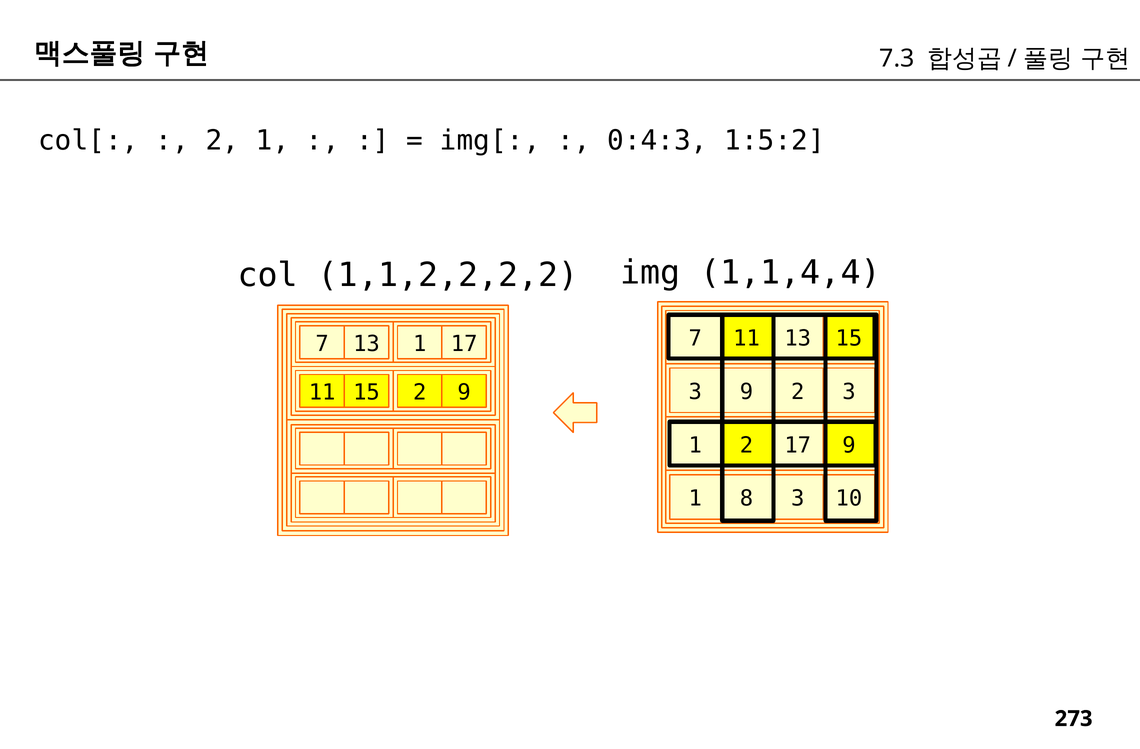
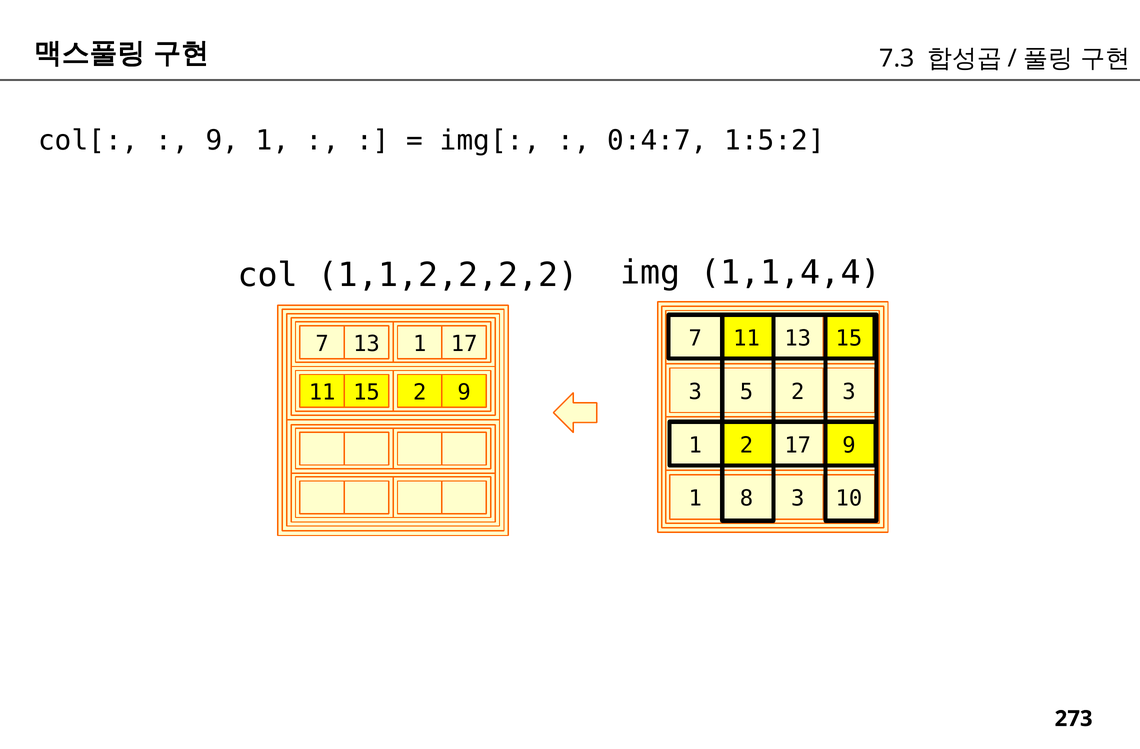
2: 2 -> 9 (222, 141)
0:4:3: 0:4:3 -> 0:4:7 (657, 141)
3 9: 9 -> 5 (746, 392)
